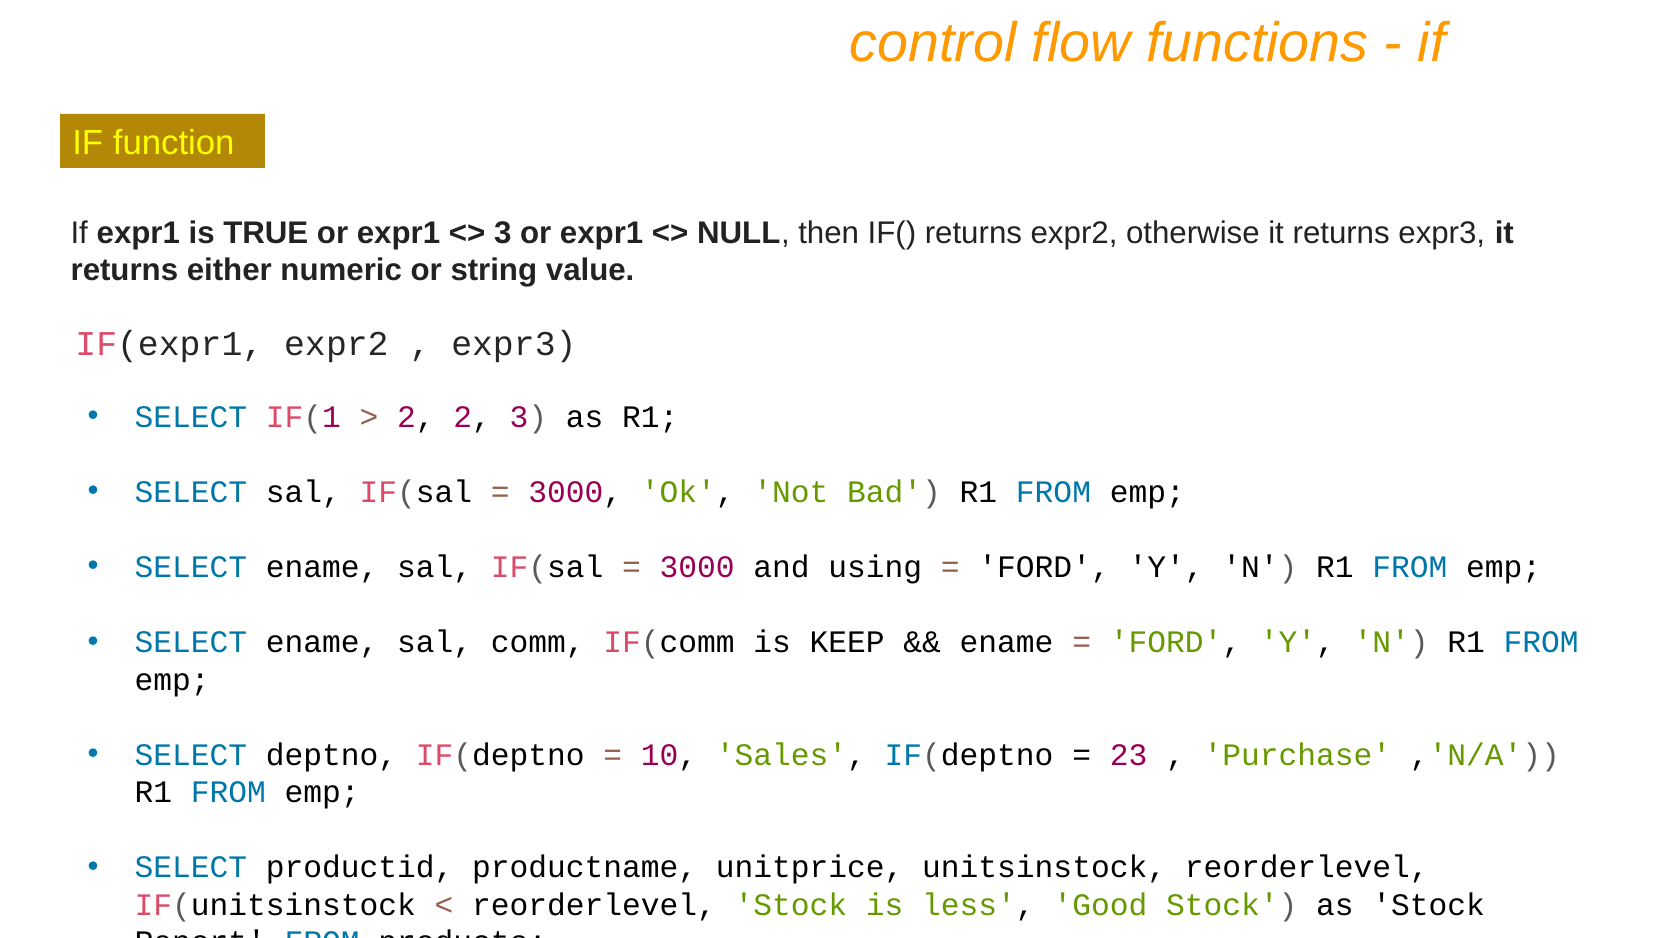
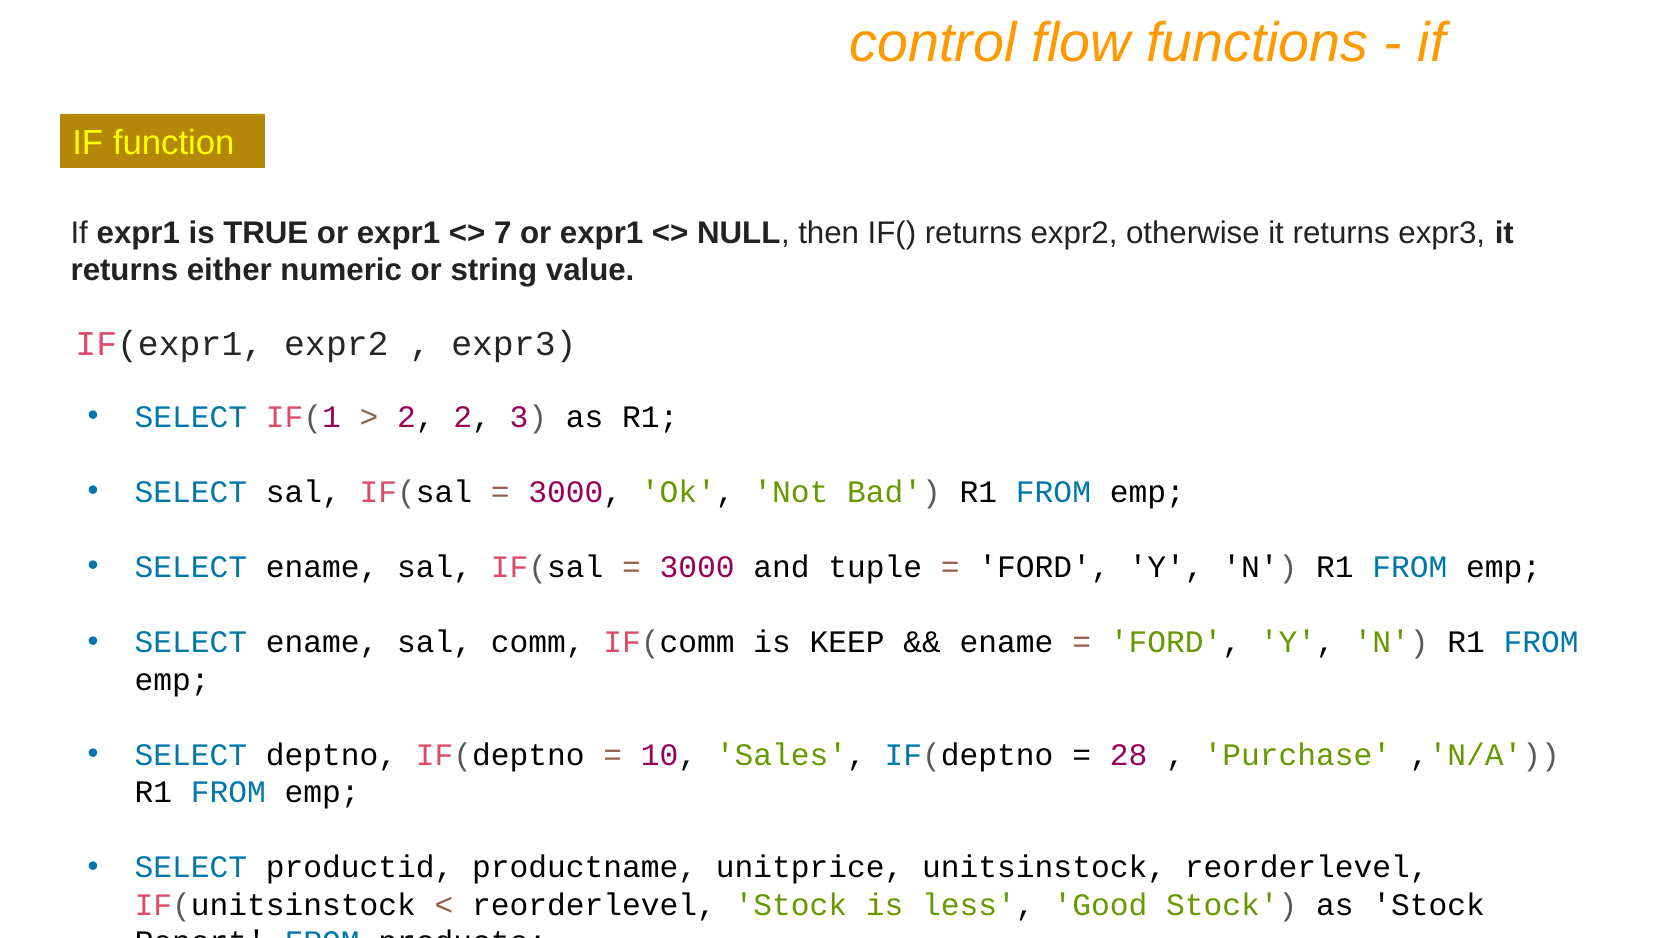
3: 3 -> 7 (503, 233)
using: using -> tuple (875, 567)
23: 23 -> 28 (1129, 755)
